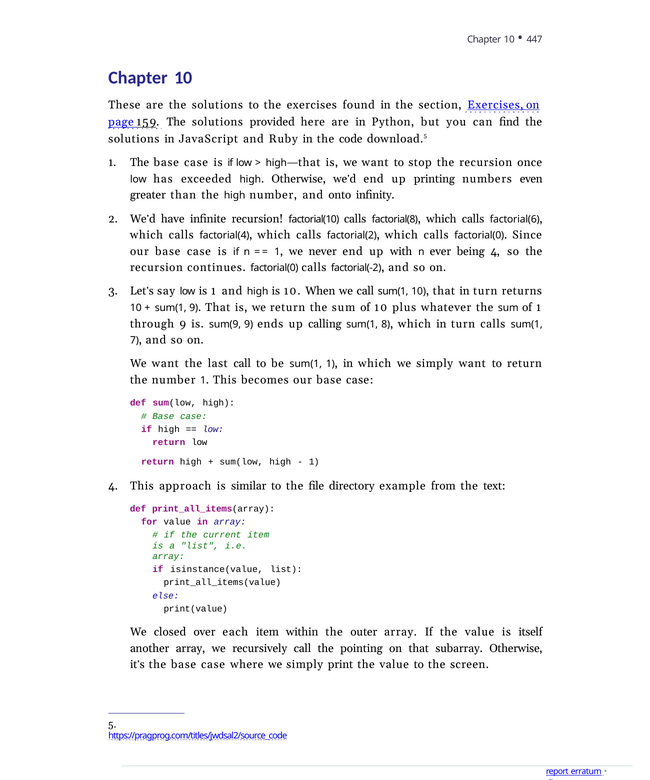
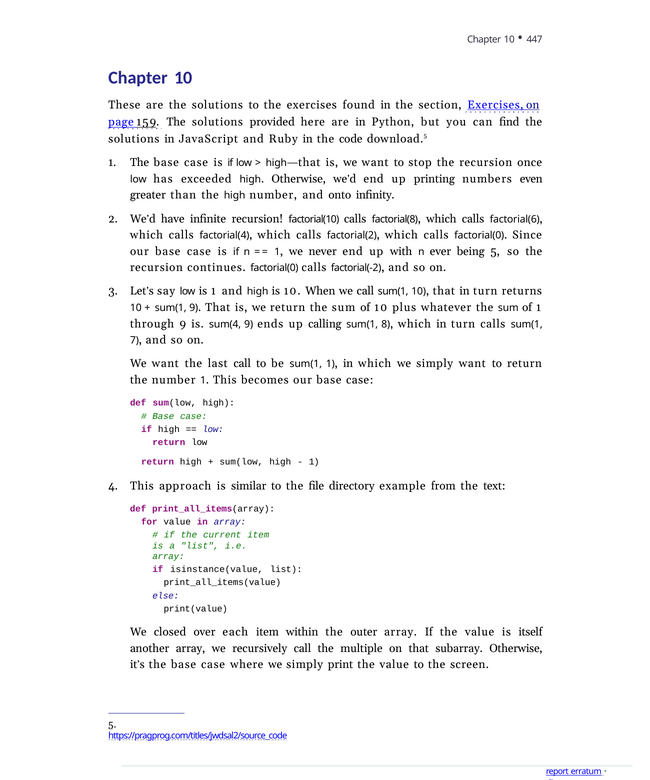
being 4: 4 -> 5 (495, 251)
sum(9: sum(9 -> sum(4 (225, 324)
pointing: pointing -> multiple (361, 648)
